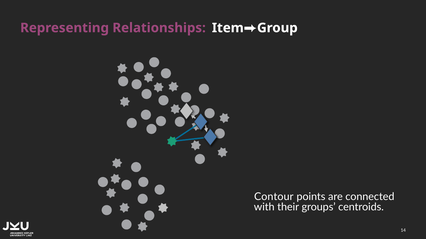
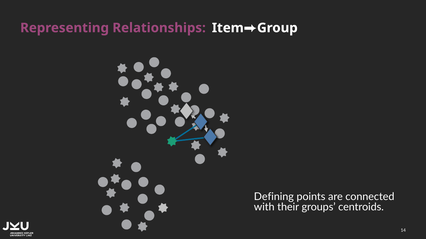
Contour: Contour -> Defining (274, 197)
